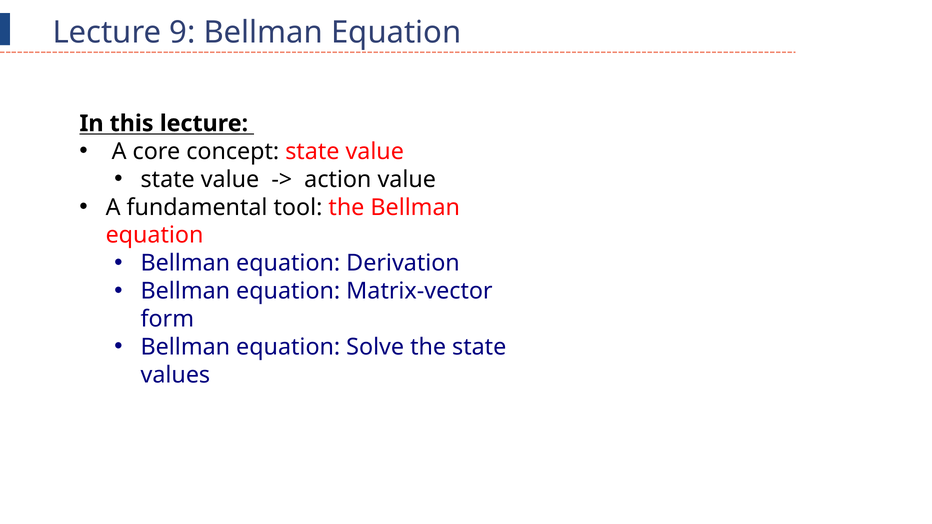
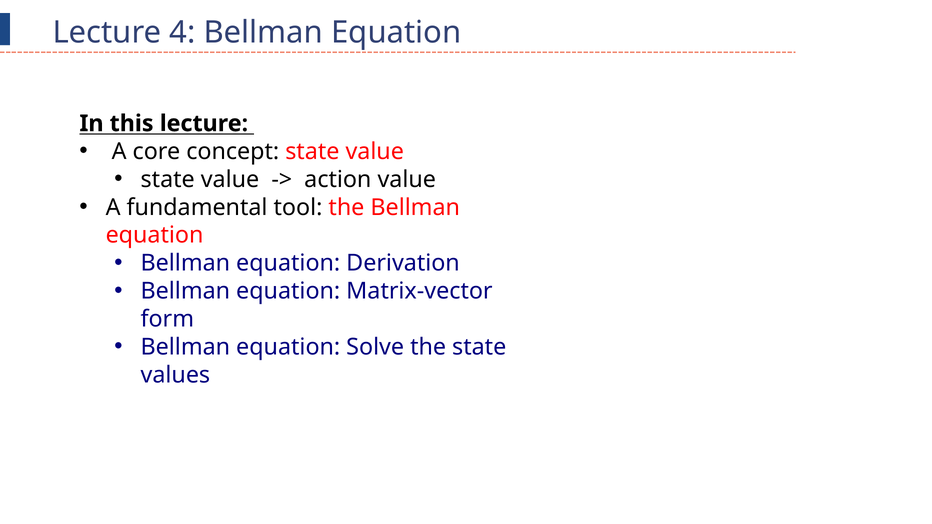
9: 9 -> 4 (182, 32)
